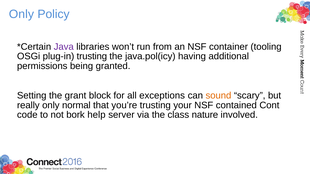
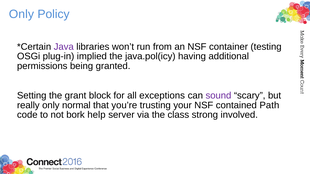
tooling: tooling -> testing (266, 47)
plug-in trusting: trusting -> implied (92, 56)
sound colour: orange -> purple (218, 96)
Cont: Cont -> Path (269, 105)
nature: nature -> strong (205, 115)
